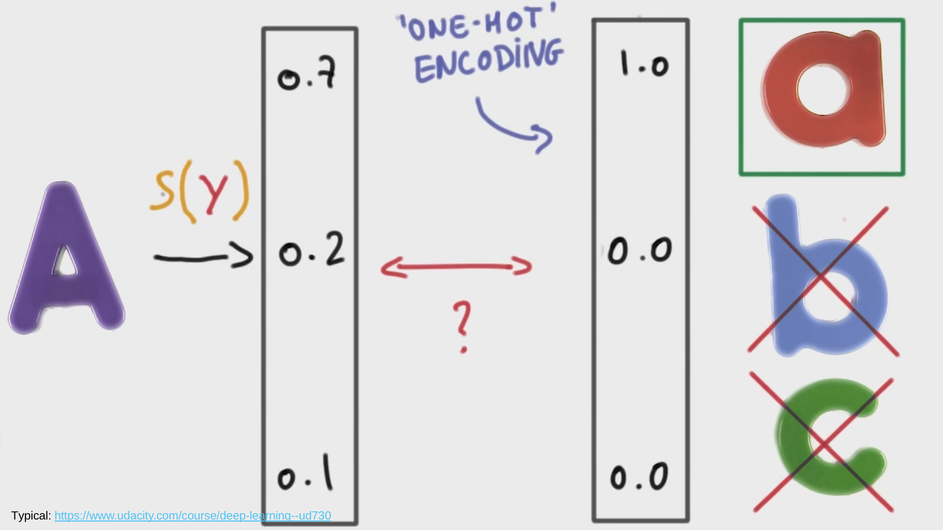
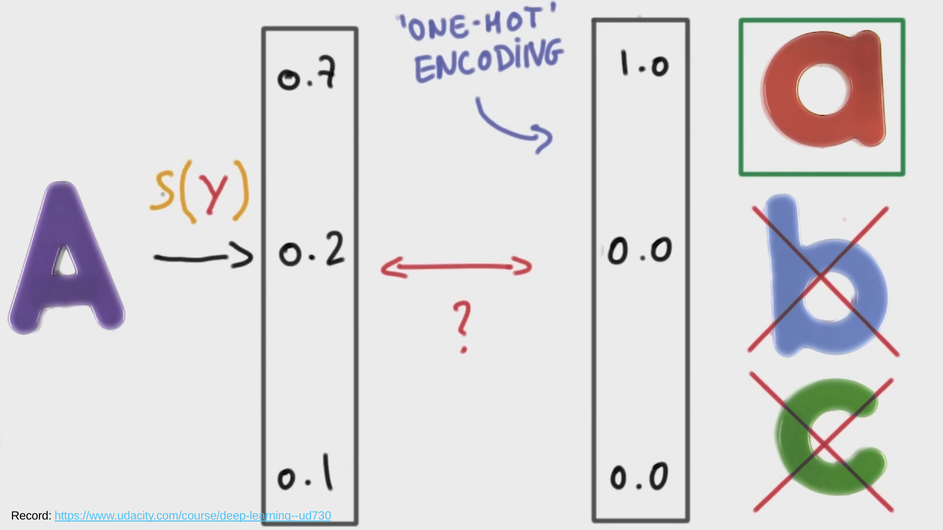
Typical: Typical -> Record (31, 516)
